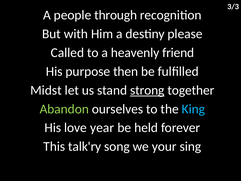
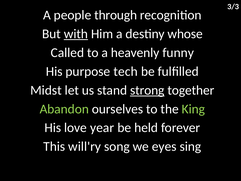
with underline: none -> present (76, 34)
please: please -> whose (185, 34)
friend: friend -> funny (178, 53)
then: then -> tech (126, 71)
King colour: light blue -> light green (193, 109)
talk'ry: talk'ry -> will'ry (85, 146)
your: your -> eyes (164, 146)
